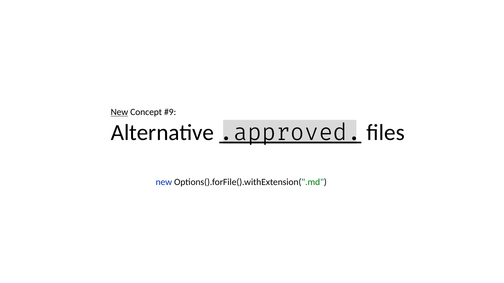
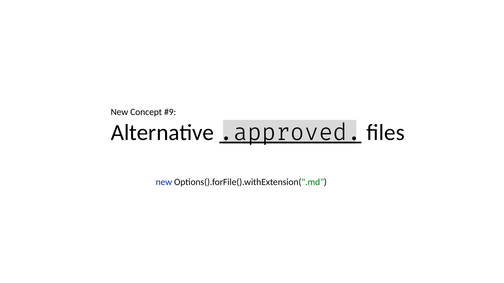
New underline: present -> none (119, 112)
